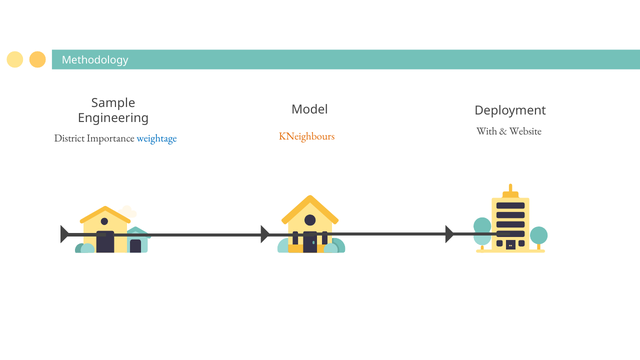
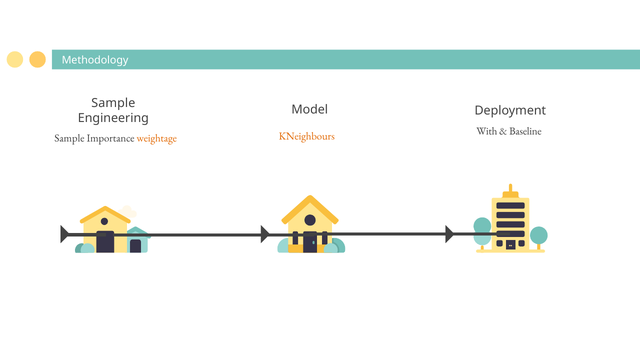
Website: Website -> Baseline (525, 131)
District: District -> Sample (69, 138)
weightage colour: blue -> orange (157, 138)
